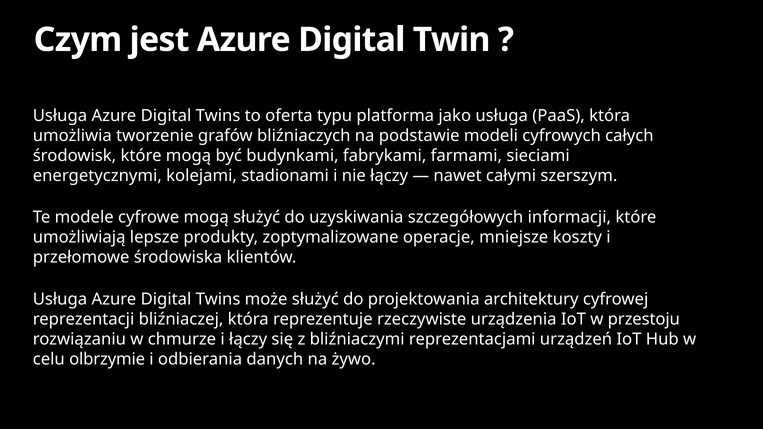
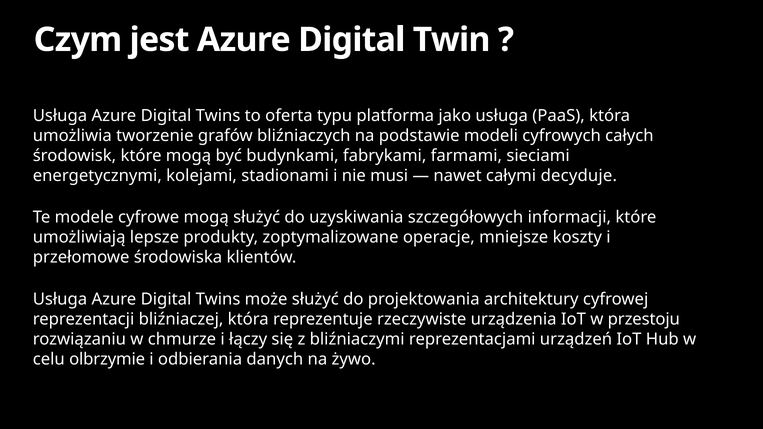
nie łączy: łączy -> musi (389, 176)
szerszym: szerszym -> decyduje (579, 176)
